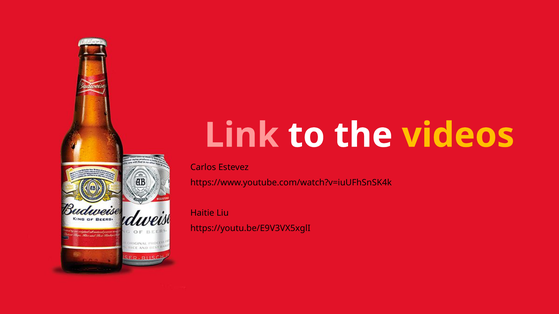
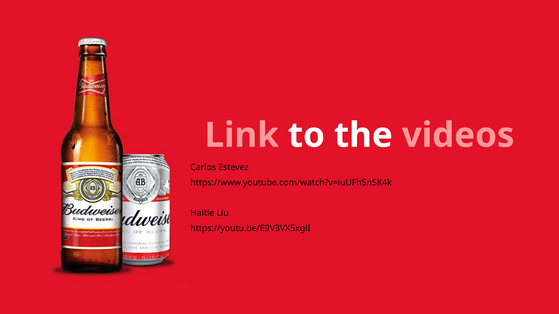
videos colour: yellow -> pink (458, 135)
